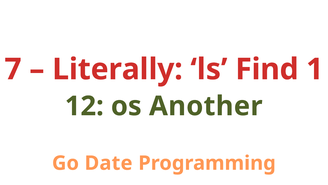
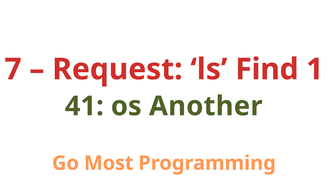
Literally: Literally -> Request (117, 69)
12: 12 -> 41 (84, 106)
Date: Date -> Most (109, 163)
